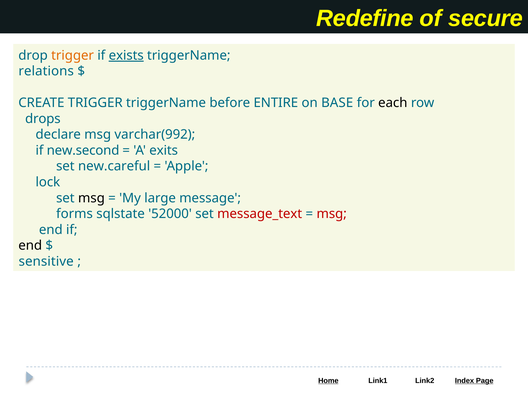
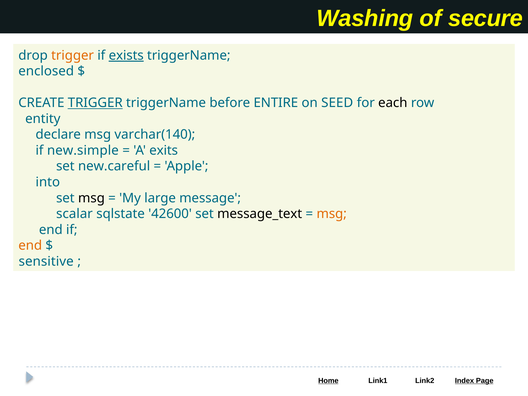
Redefine: Redefine -> Washing (365, 18)
relations: relations -> enclosed (46, 71)
TRIGGER underline: none -> present (95, 103)
BASE: BASE -> SEED (337, 103)
drops: drops -> entity (43, 119)
varchar(992: varchar(992 -> varchar(140 (155, 135)
new.second: new.second -> new.simple (83, 150)
lock: lock -> into (48, 182)
forms: forms -> scalar (74, 214)
52000: 52000 -> 42600 (170, 214)
message_text colour: red -> black (260, 214)
msg colour: red -> orange (332, 214)
end colour: black -> orange (30, 246)
